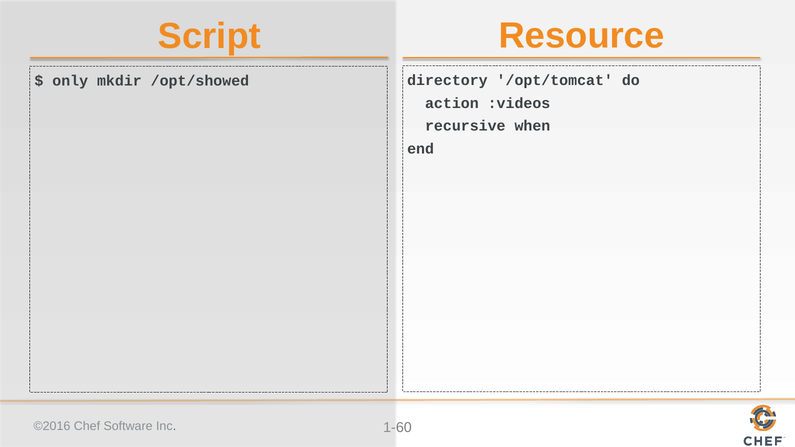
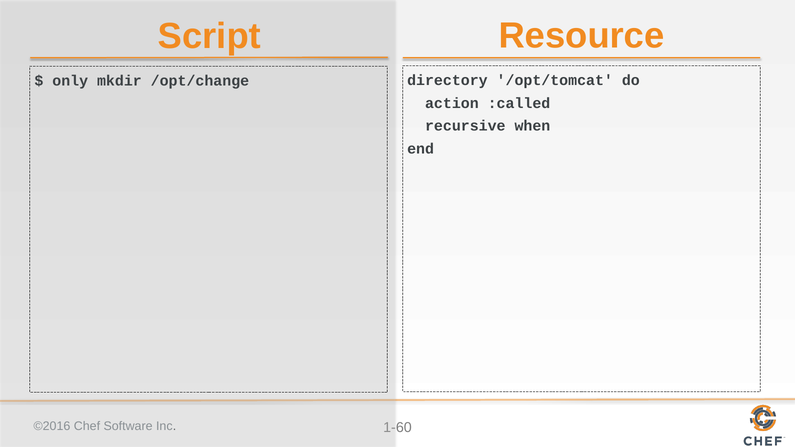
/opt/showed: /opt/showed -> /opt/change (200, 81)
:videos: :videos -> :called (519, 103)
